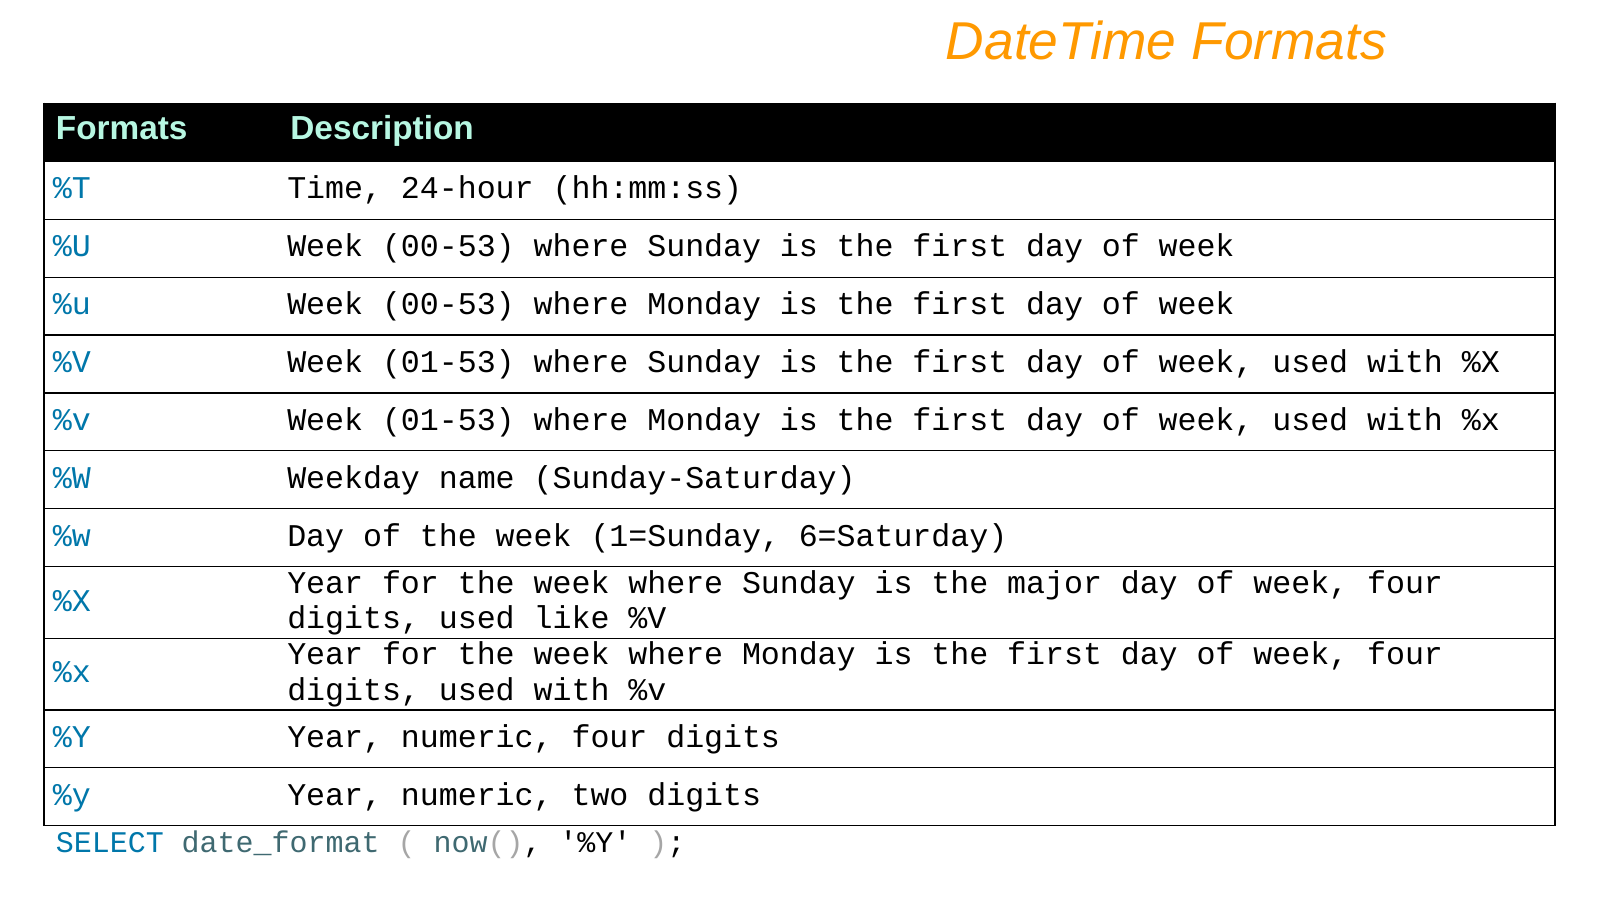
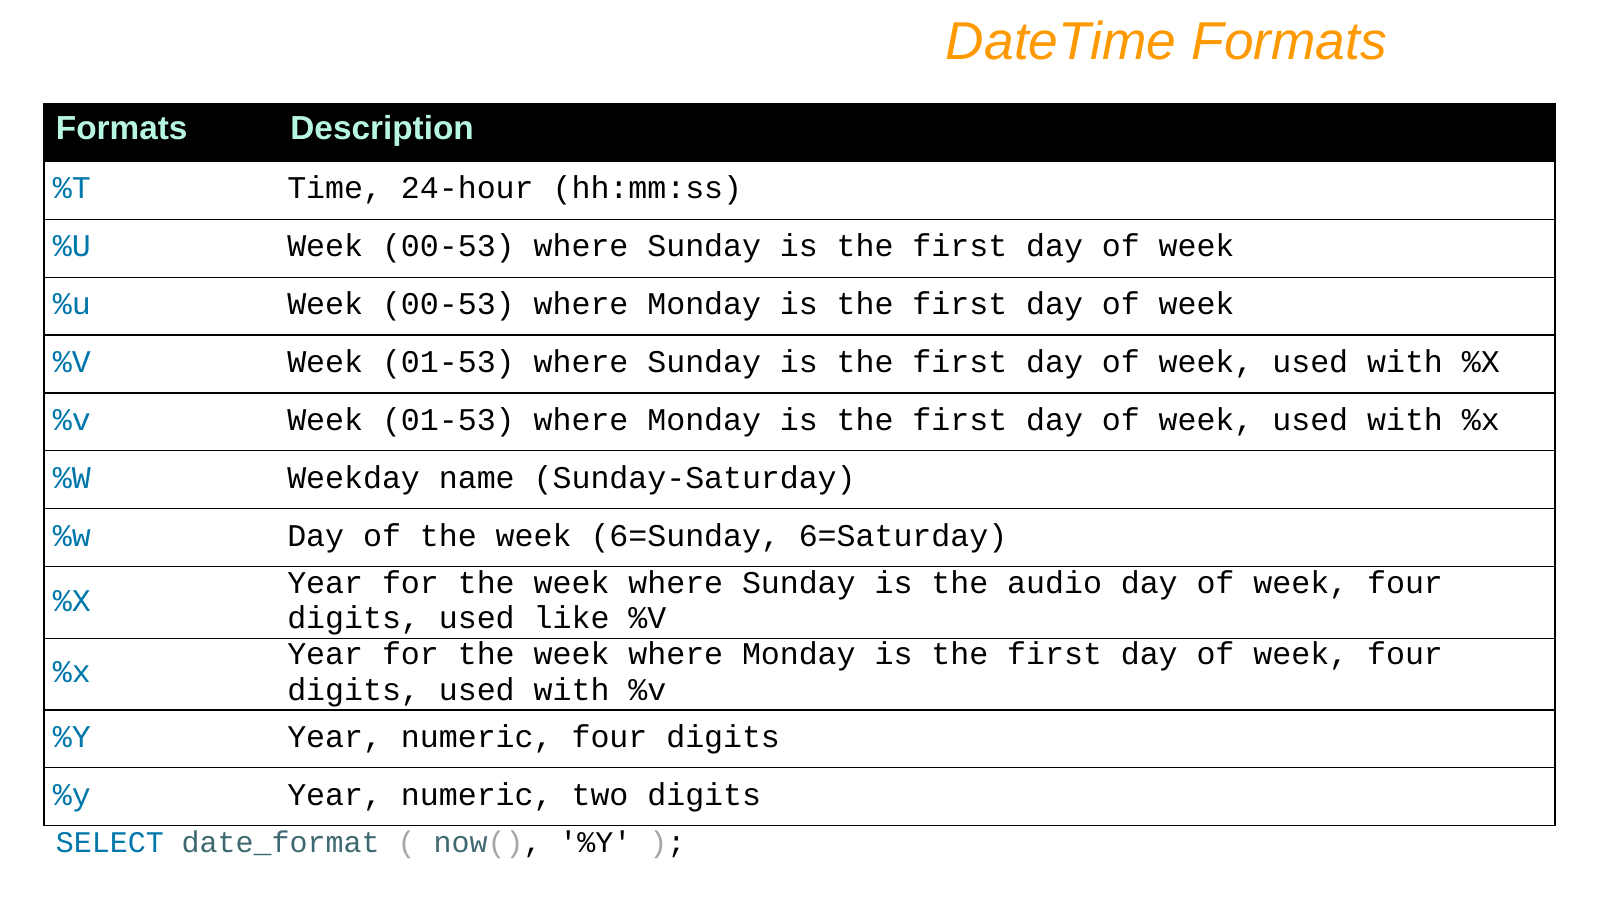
1=Sunday: 1=Sunday -> 6=Sunday (685, 536)
major: major -> audio (1055, 583)
